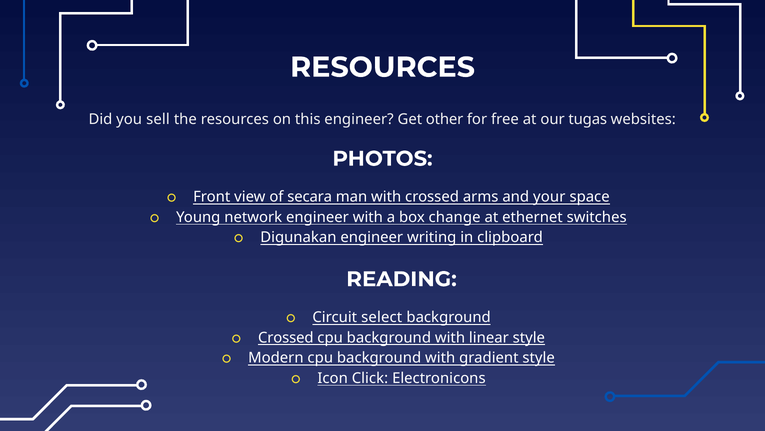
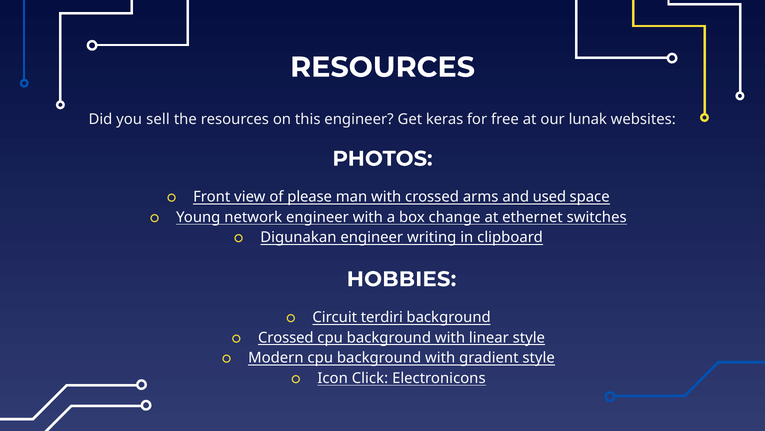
other: other -> keras (445, 119)
tugas: tugas -> lunak (588, 119)
secara: secara -> please (310, 197)
your: your -> used (549, 197)
READING: READING -> HOBBIES (401, 279)
select: select -> terdiri (382, 317)
